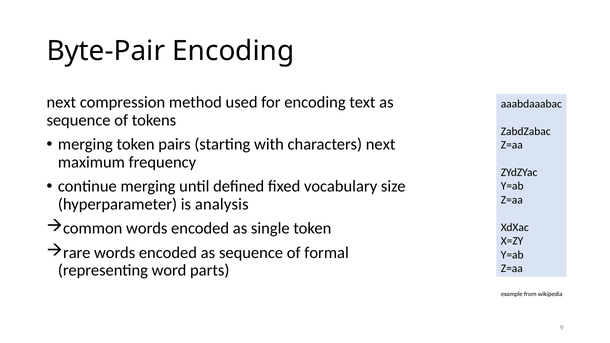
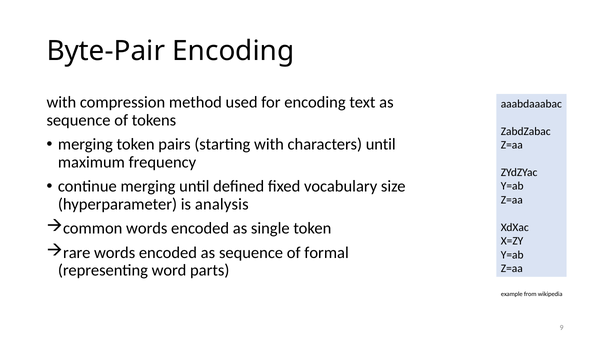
next: next -> with (61, 102)
characters next: next -> until (381, 144)
